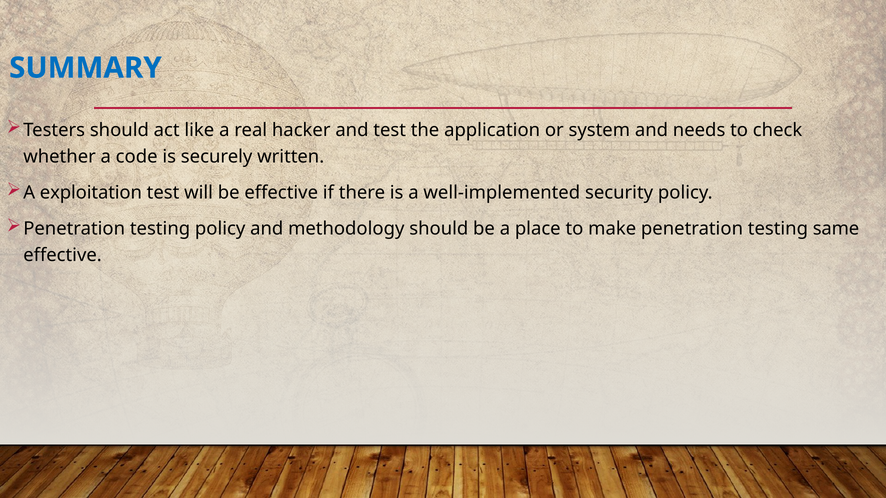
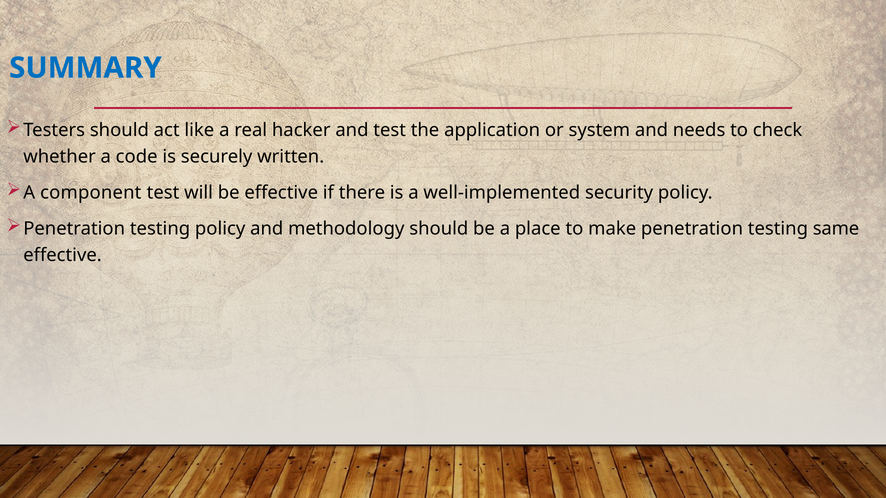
exploitation: exploitation -> component (91, 193)
